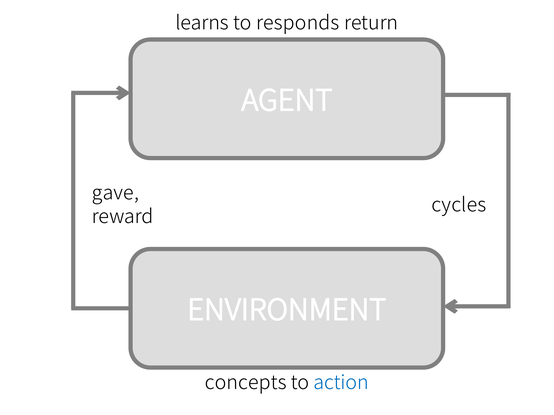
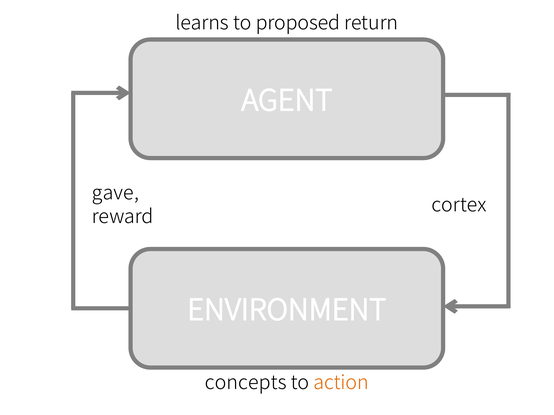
responds: responds -> proposed (298, 23)
cycles: cycles -> cortex (459, 205)
action colour: blue -> orange (341, 383)
